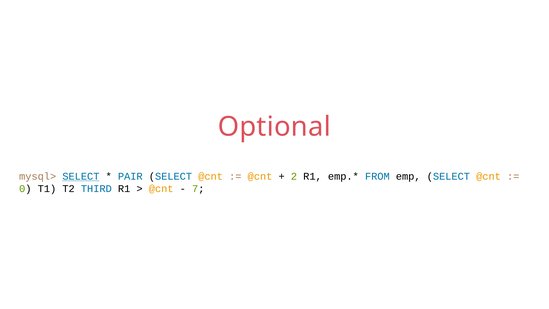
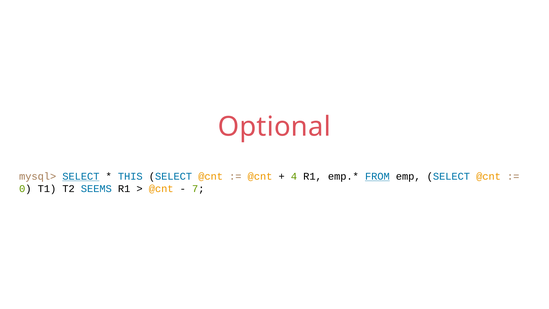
PAIR: PAIR -> THIS (130, 176)
2: 2 -> 4 (294, 176)
FROM underline: none -> present (377, 176)
THIRD: THIRD -> SEEMS (96, 189)
